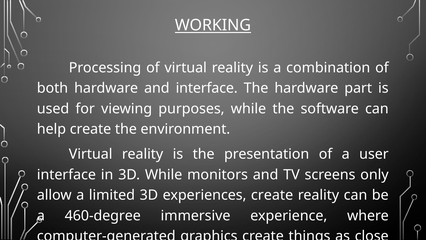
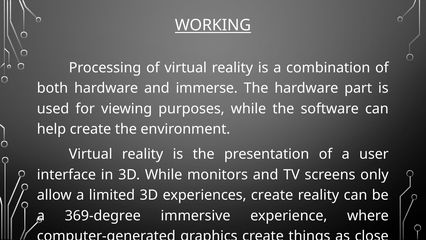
and interface: interface -> immerse (207, 88)
460-degree: 460-degree -> 369-degree (103, 215)
